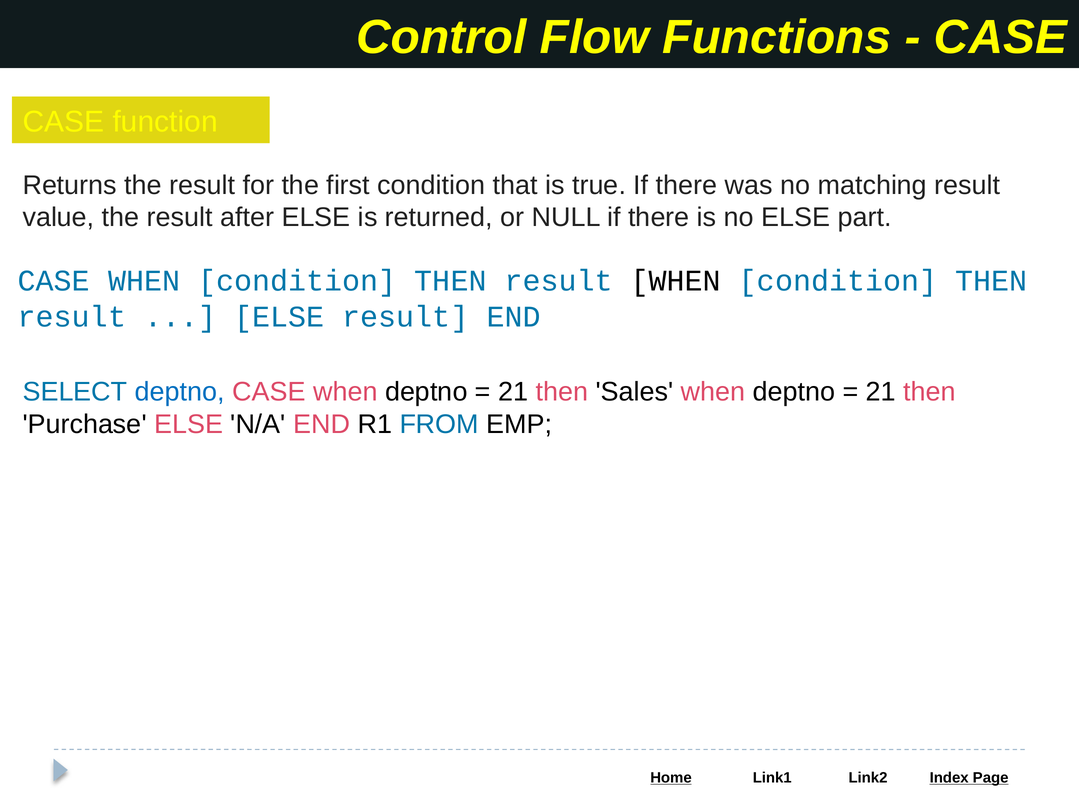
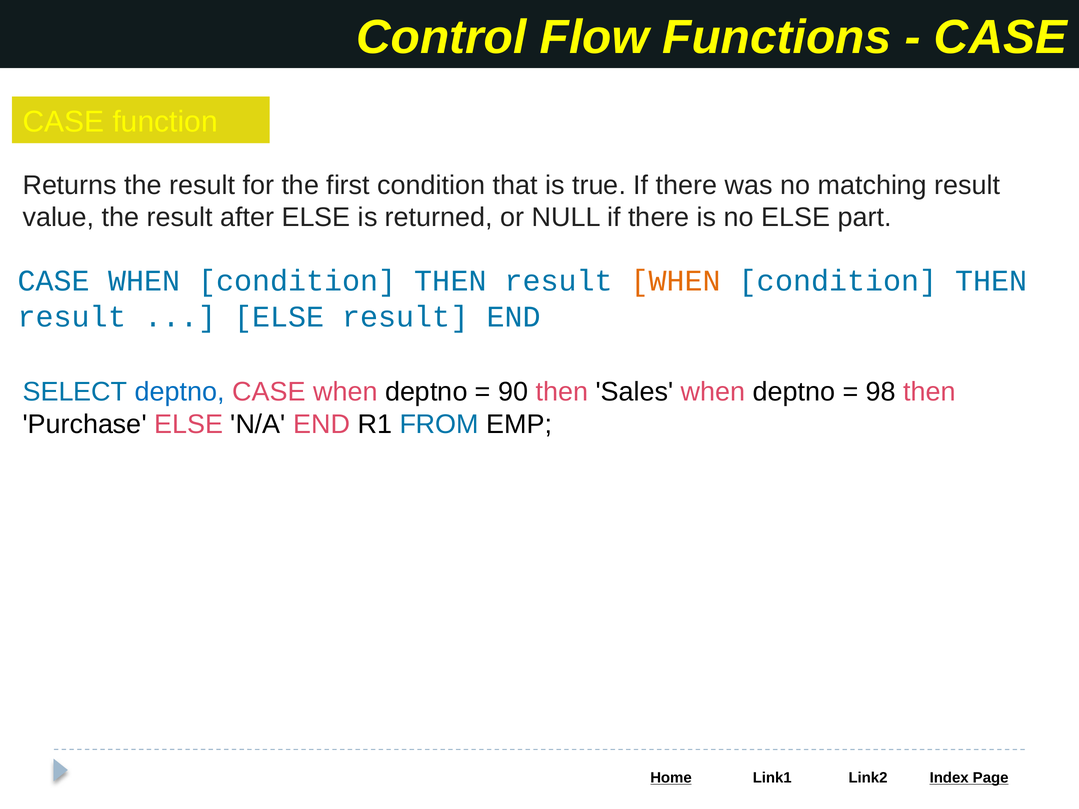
WHEN colour: black -> orange (676, 281)
21: 21 -> 90 (513, 392)
21: 21 -> 98 (881, 392)
